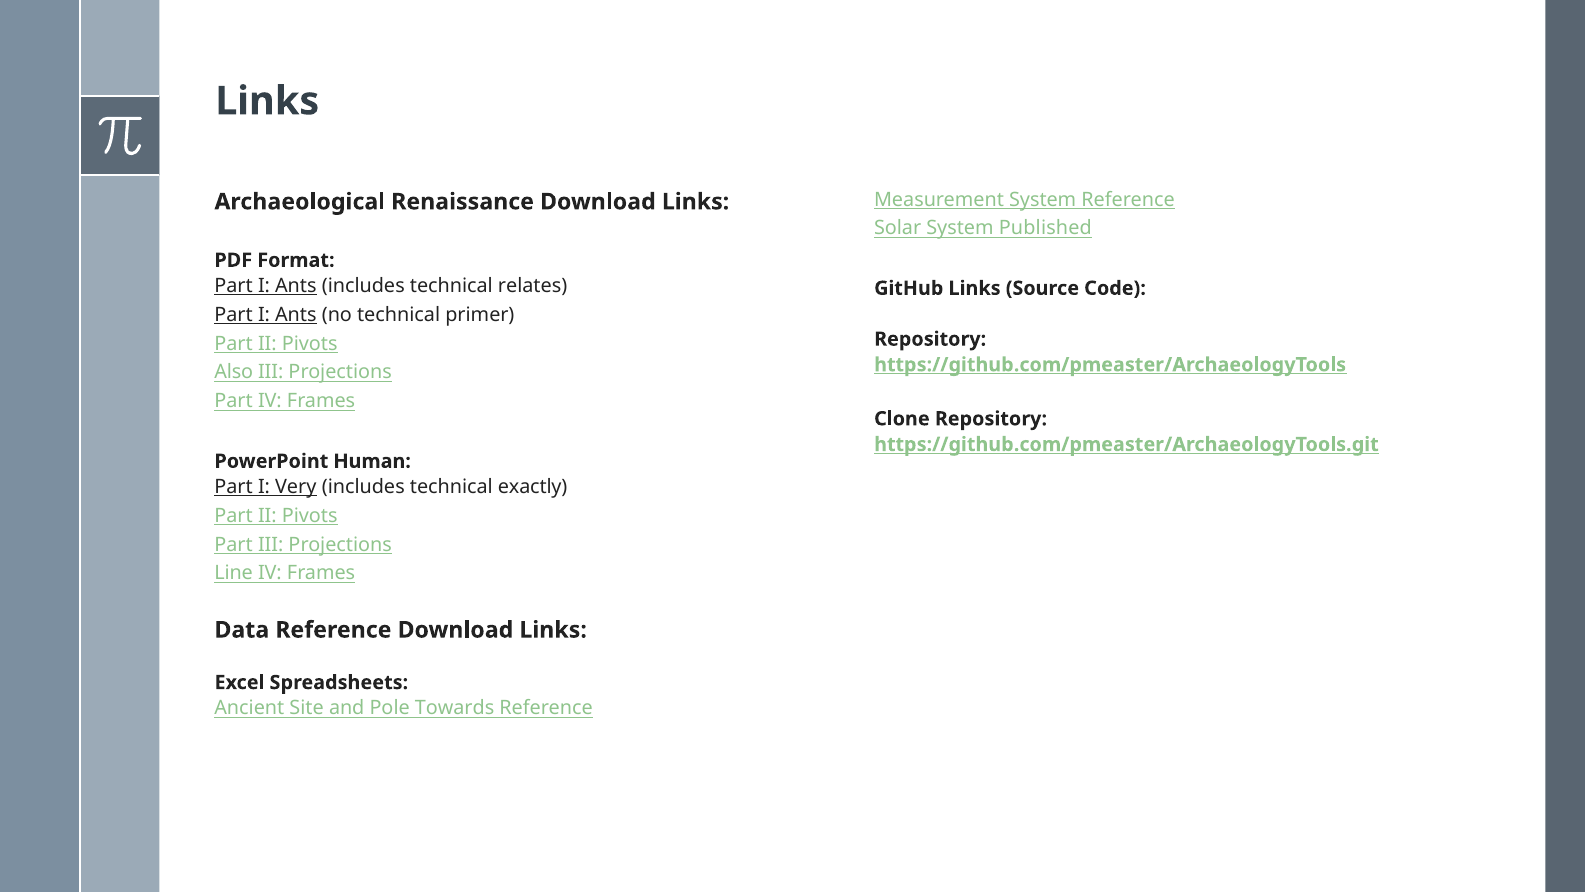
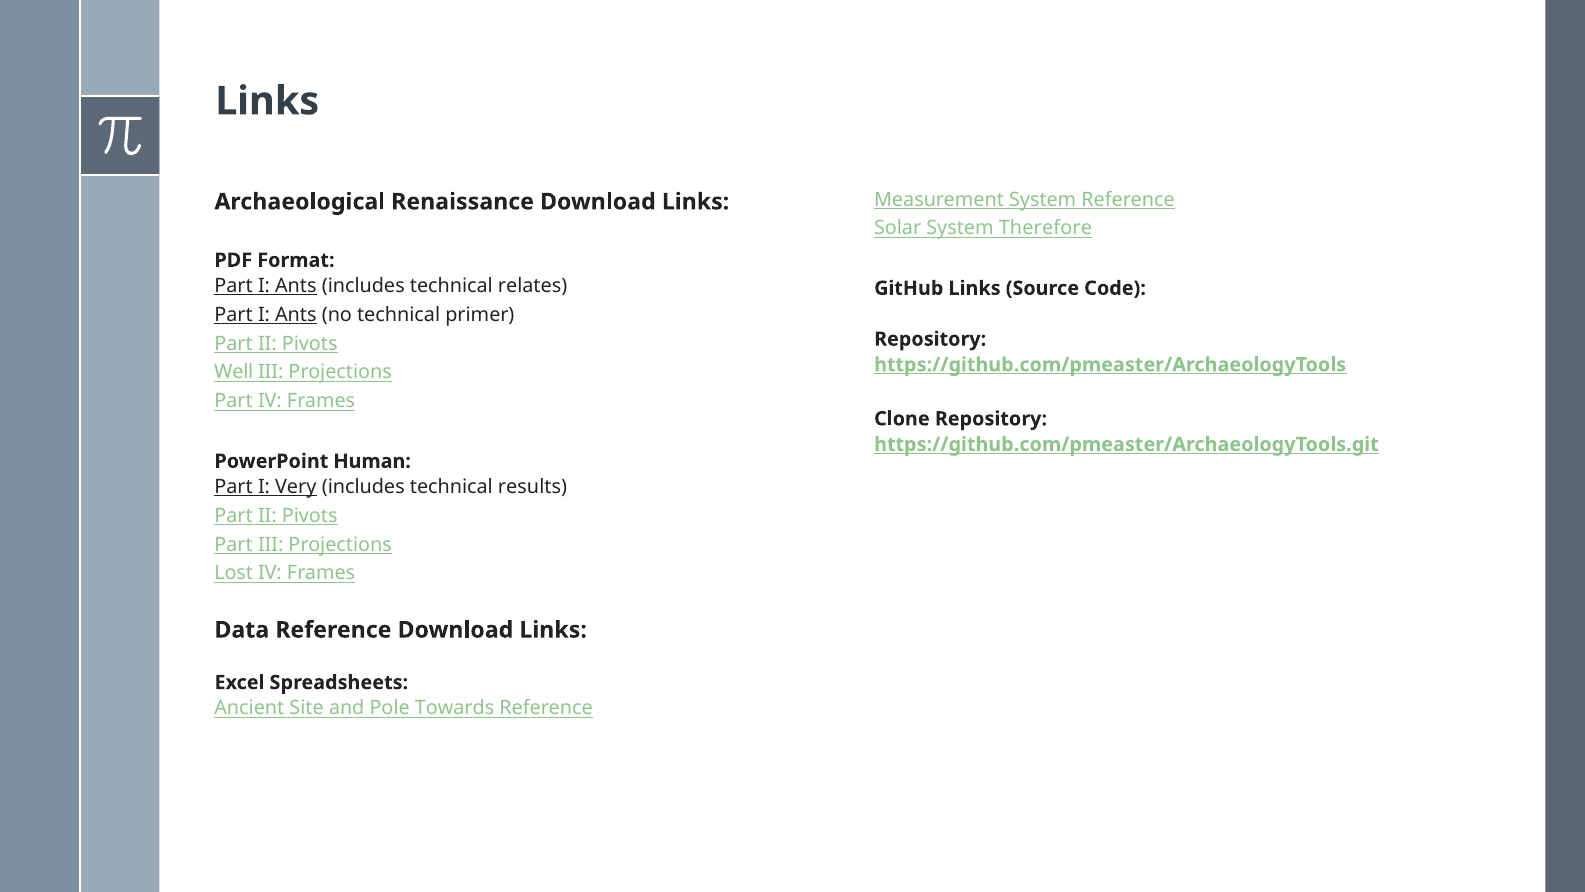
Published: Published -> Therefore (1045, 228)
Also: Also -> Well (234, 372)
exactly: exactly -> results (533, 487)
Line: Line -> Lost (234, 573)
